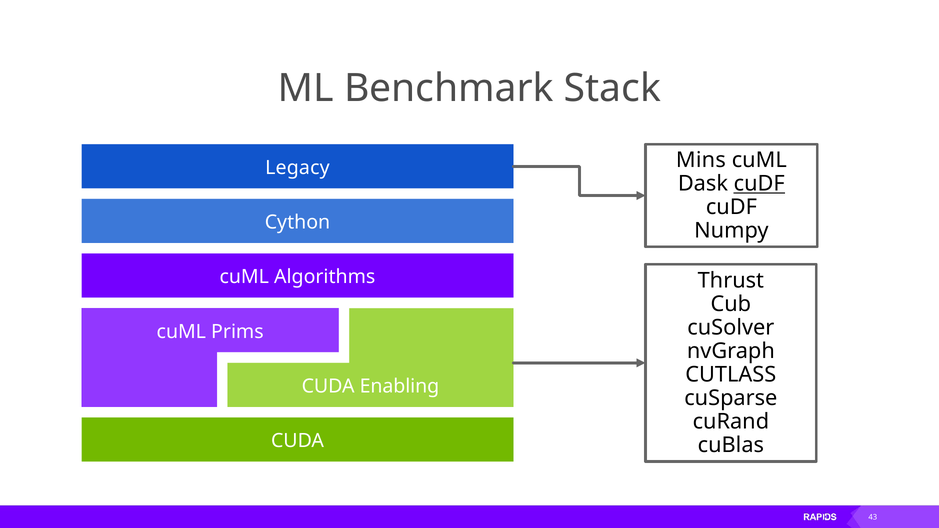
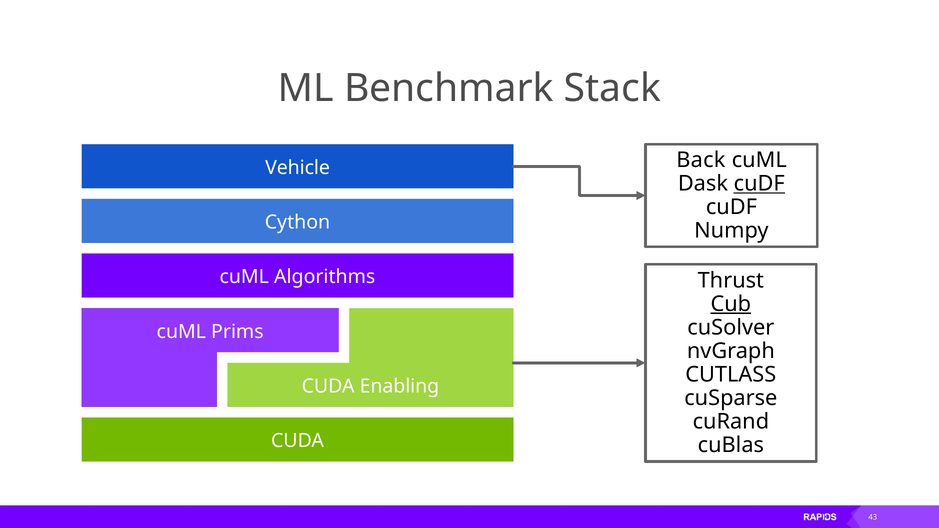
Mins: Mins -> Back (701, 160)
Legacy: Legacy -> Vehicle (298, 168)
Cub underline: none -> present (731, 304)
